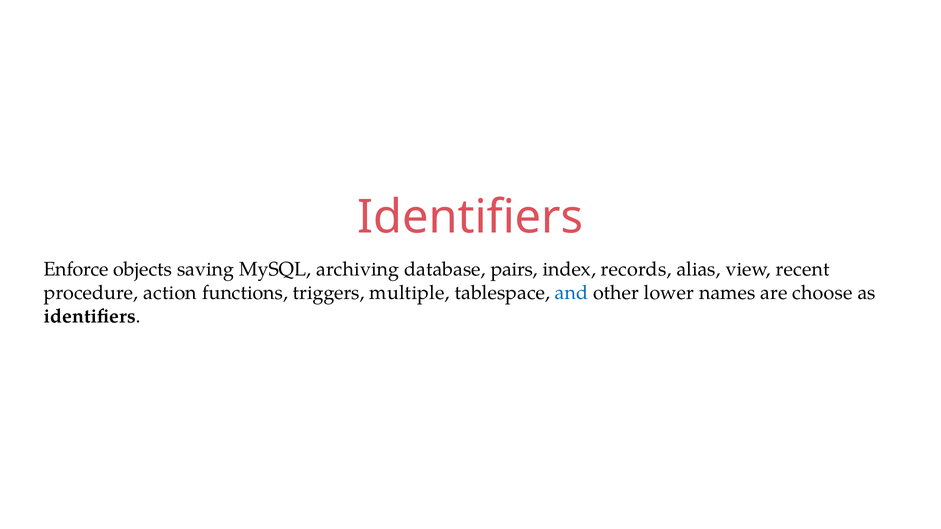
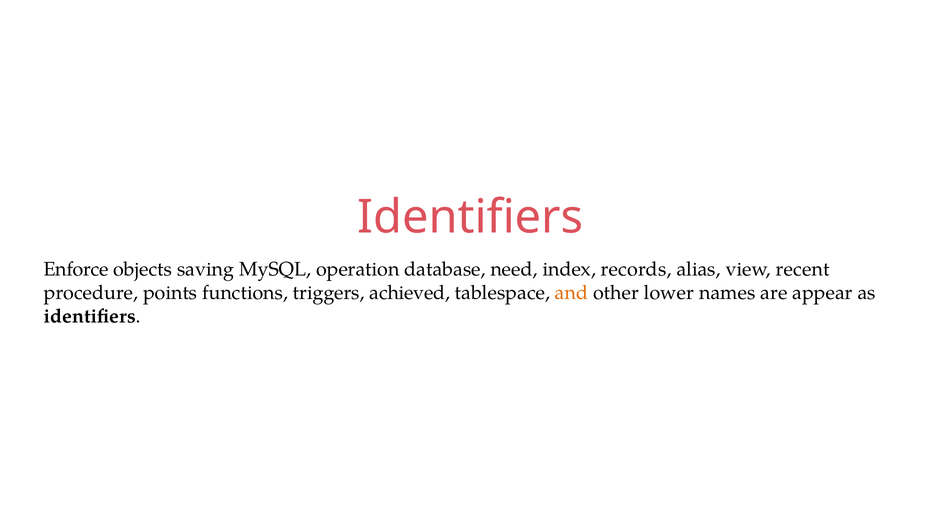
archiving: archiving -> operation (358, 270)
pairs: pairs -> need (514, 270)
action: action -> points (170, 293)
multiple: multiple -> achieved (410, 293)
and colour: blue -> orange (572, 293)
choose: choose -> appear (823, 293)
